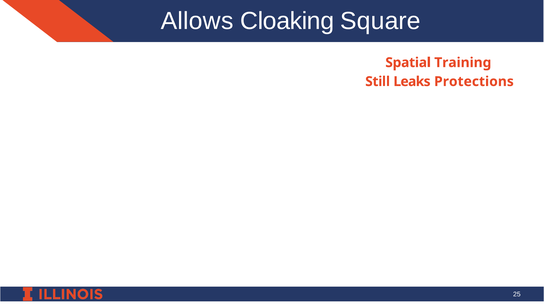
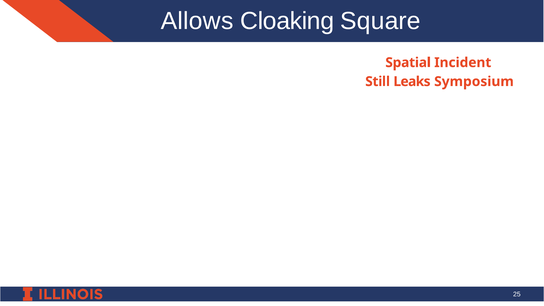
Training: Training -> Incident (463, 63)
Protections: Protections -> Symposium (474, 82)
